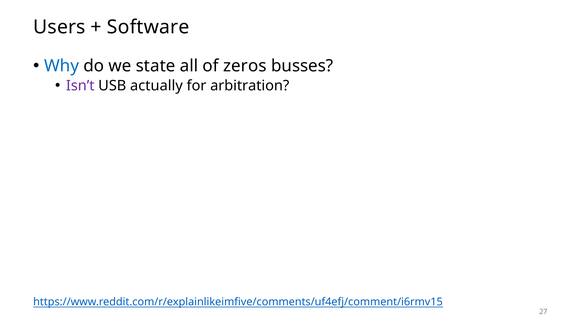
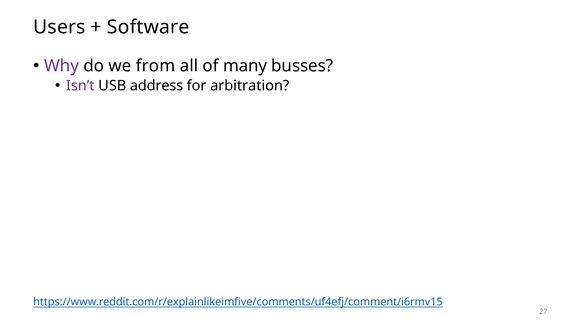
Why colour: blue -> purple (62, 66)
state: state -> from (156, 66)
zeros: zeros -> many (245, 66)
actually: actually -> address (157, 86)
